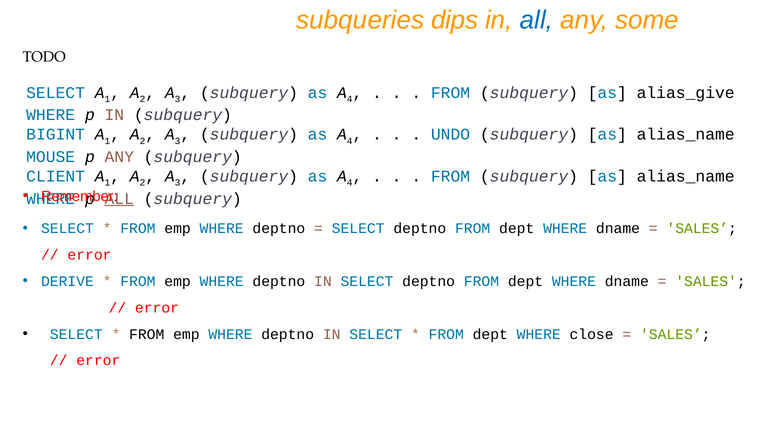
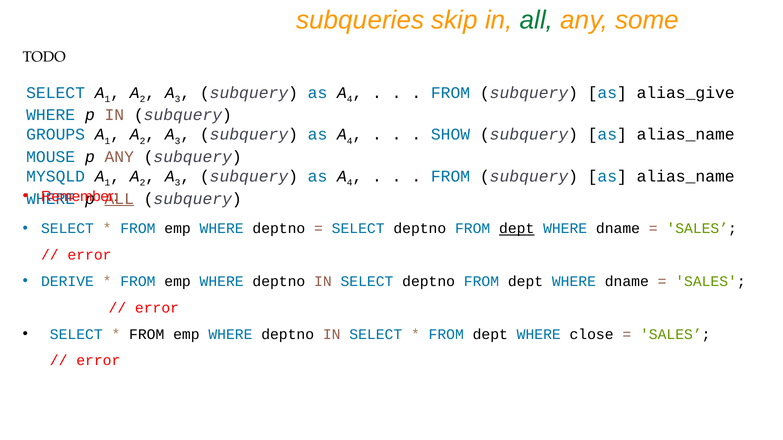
dips: dips -> skip (455, 20)
all colour: blue -> green (537, 20)
BIGINT: BIGINT -> GROUPS (56, 135)
UNDO: UNDO -> SHOW (451, 135)
CLIENT: CLIENT -> MYSQLD (56, 177)
dept underline: none -> present (517, 229)
